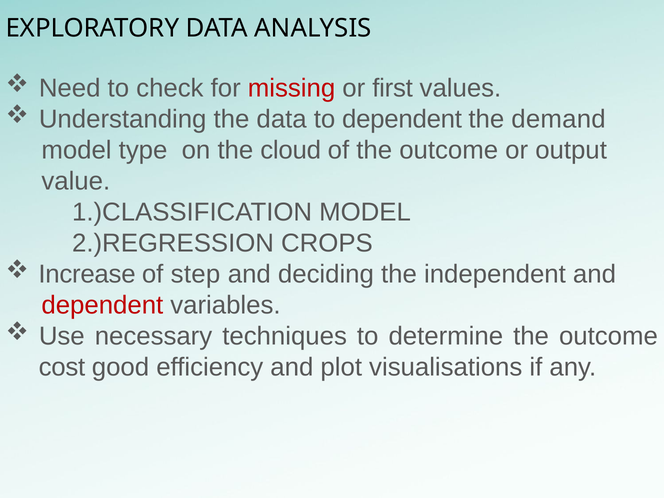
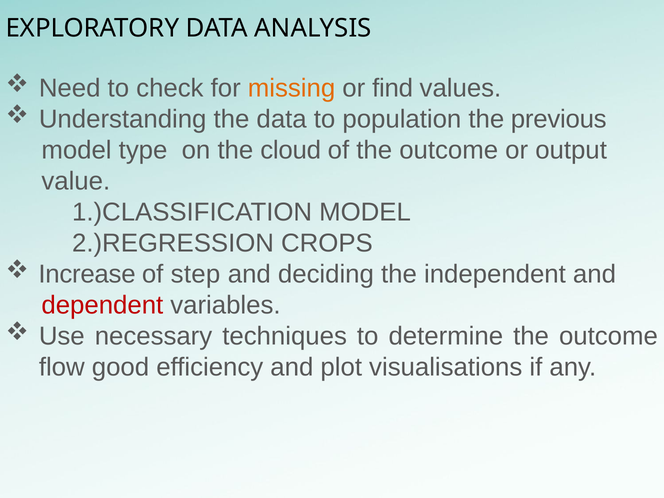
missing colour: red -> orange (292, 88)
first: first -> find (393, 88)
to dependent: dependent -> population (402, 119)
demand: demand -> previous (559, 119)
cost: cost -> flow (62, 367)
